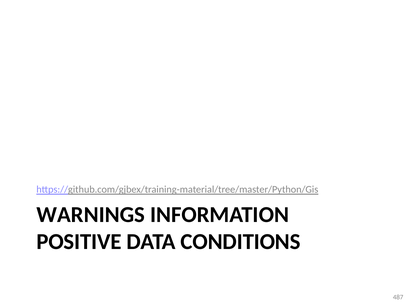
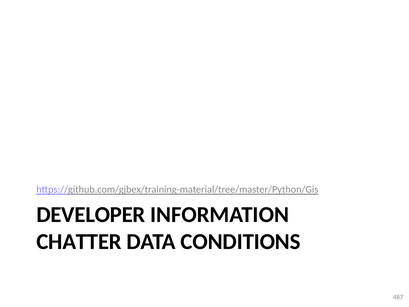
WARNINGS: WARNINGS -> DEVELOPER (91, 214)
POSITIVE: POSITIVE -> CHATTER (79, 242)
